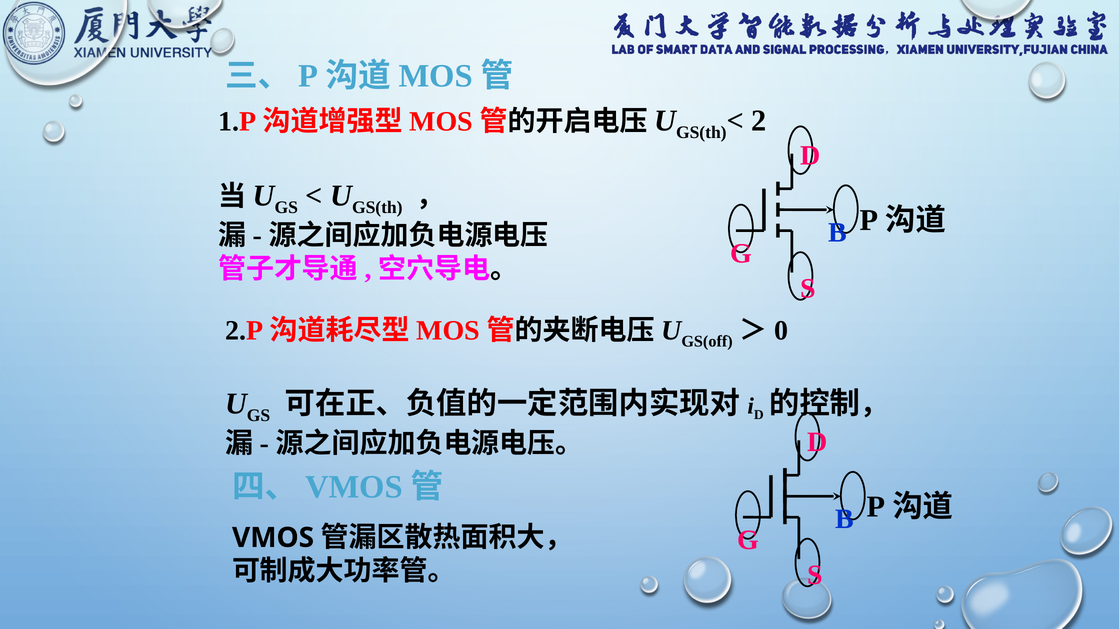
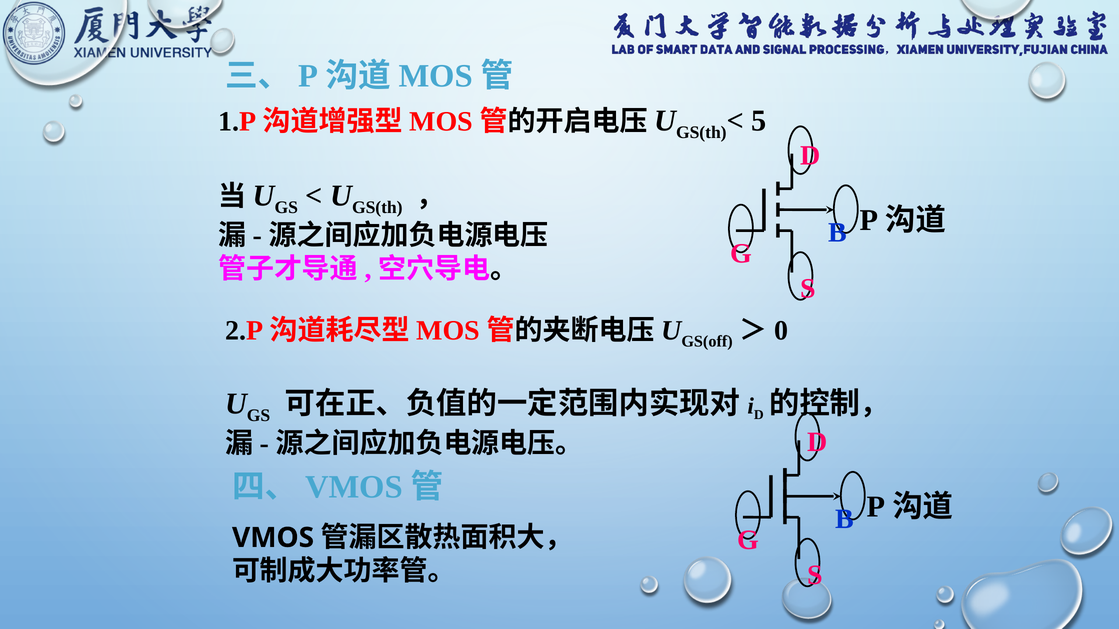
2: 2 -> 5 (759, 121)
